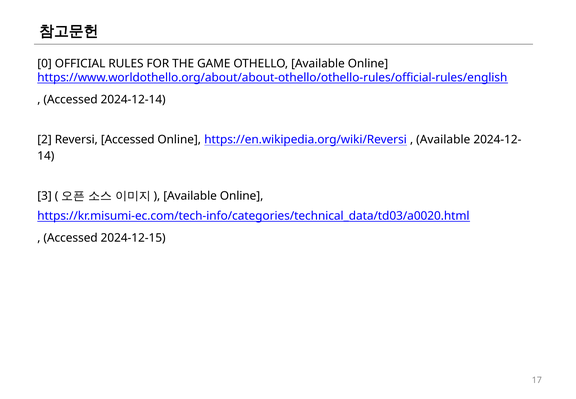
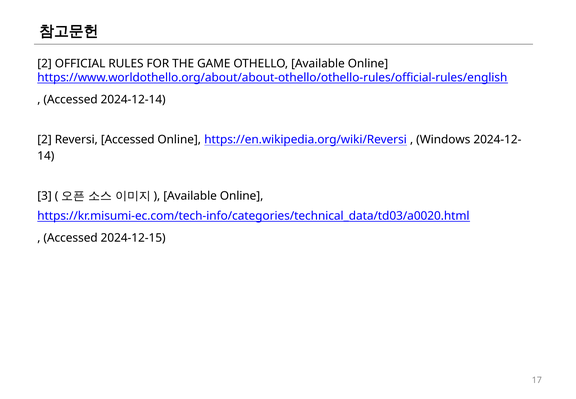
0: 0 -> 2 (45, 63)
Available: Available -> Windows (443, 140)
